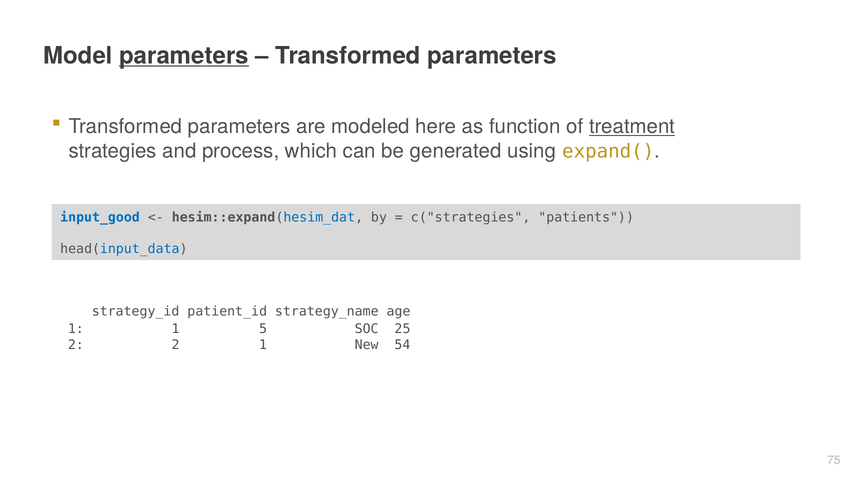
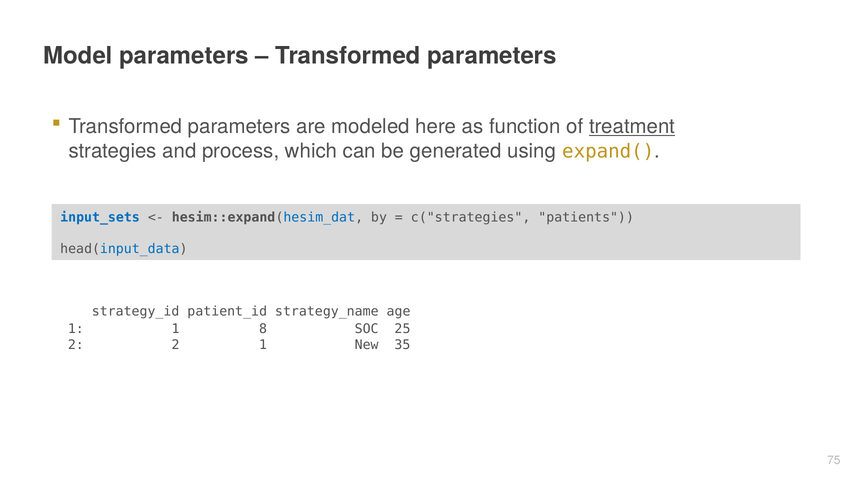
parameters underline: present -> none (184, 56)
input_good: input_good -> input_sets (100, 217)
5: 5 -> 8 (263, 329)
54: 54 -> 35 (402, 345)
